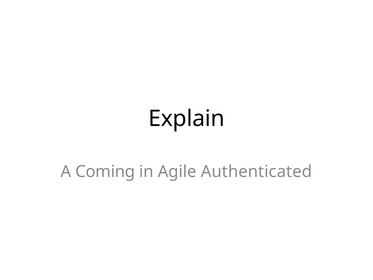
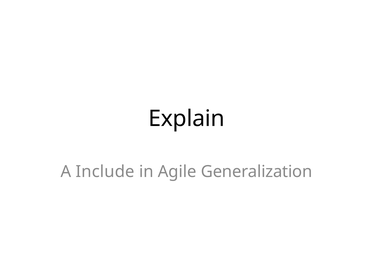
Coming: Coming -> Include (105, 171)
Authenticated: Authenticated -> Generalization (257, 171)
